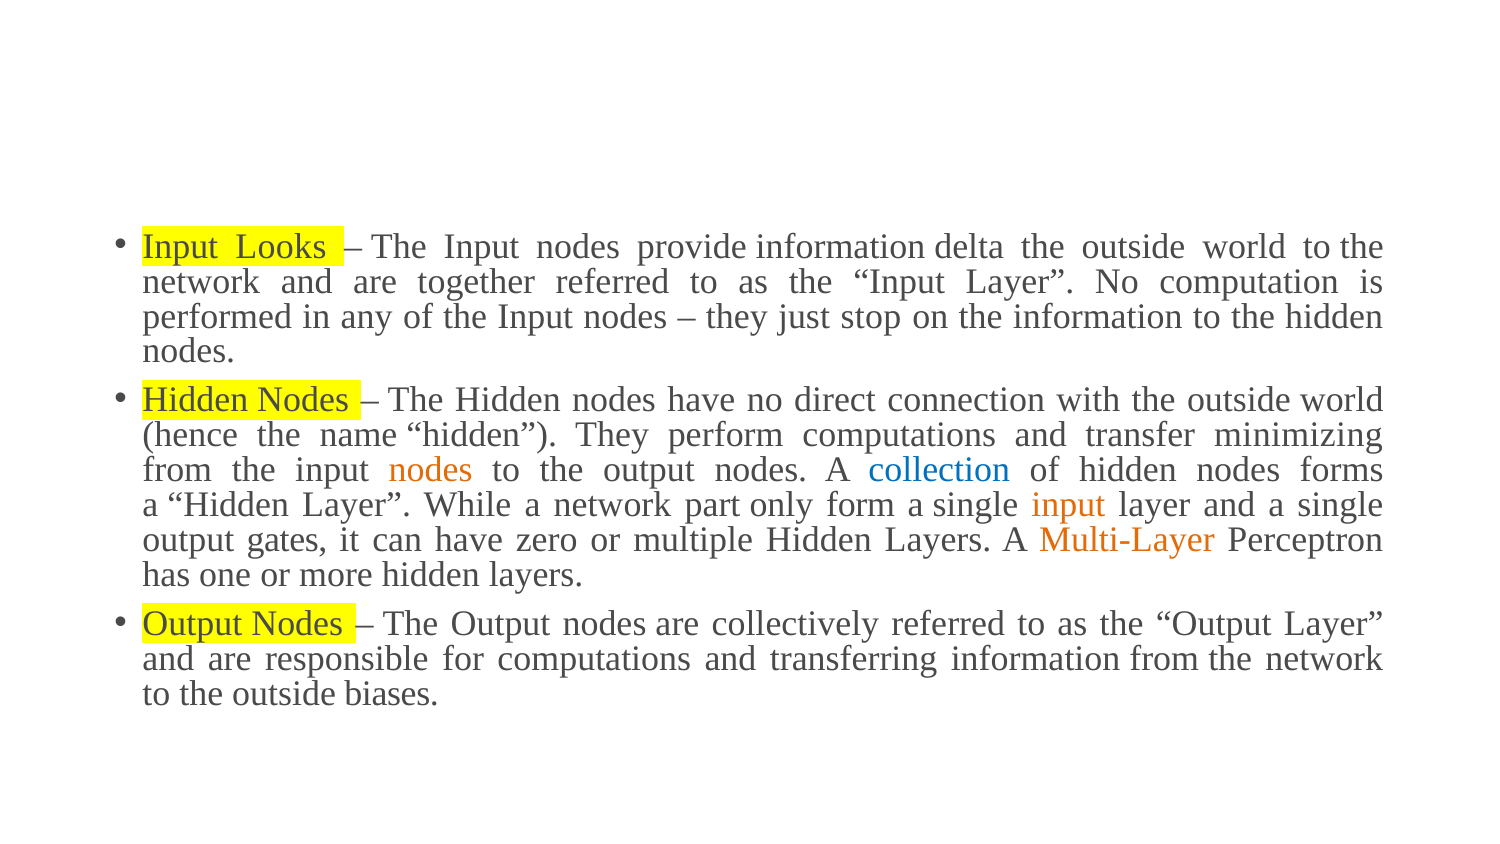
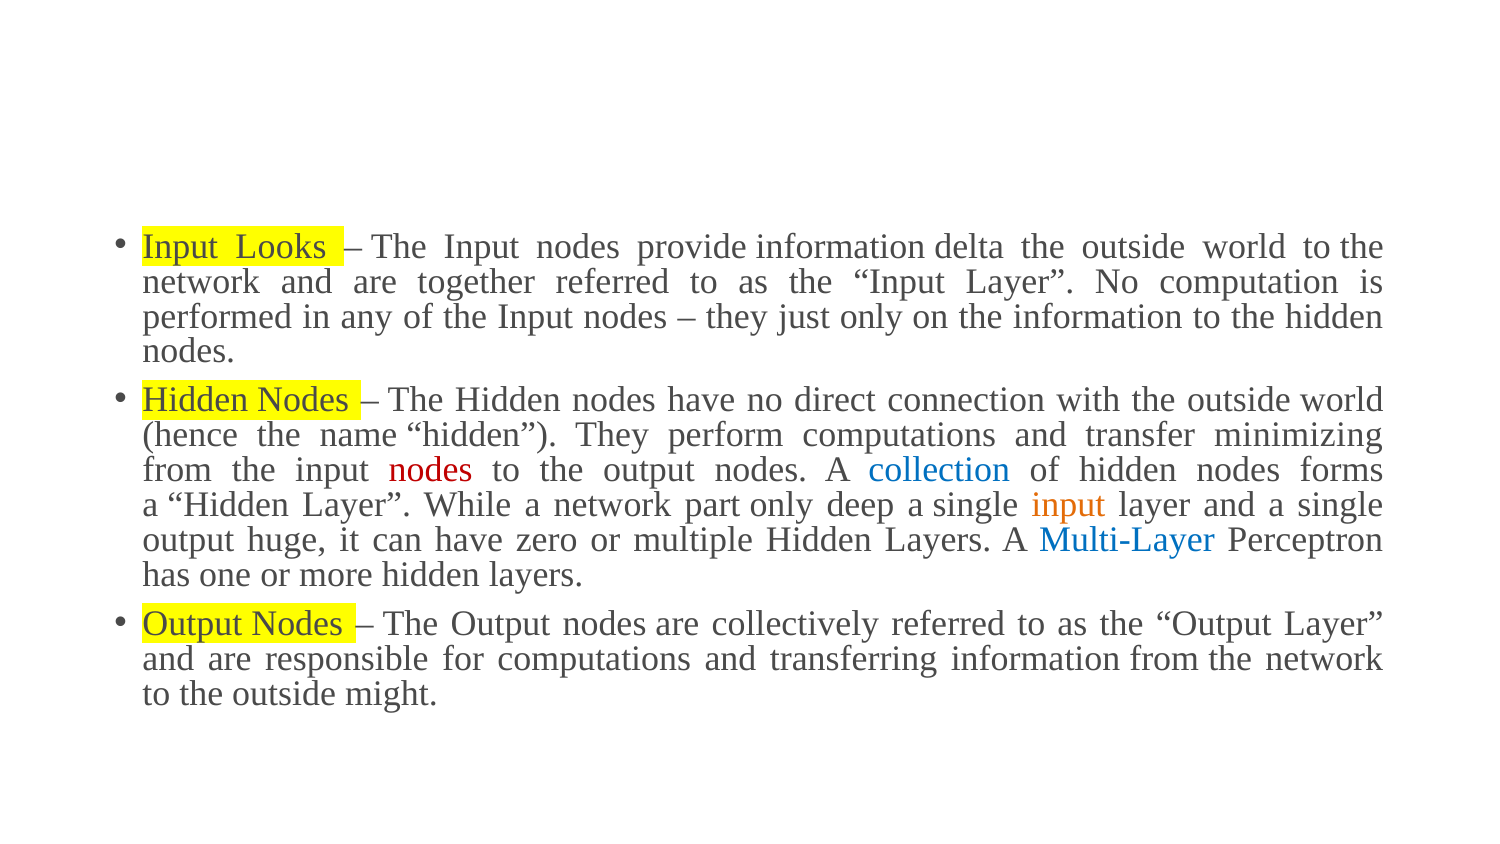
just stop: stop -> only (871, 316)
nodes colour: orange -> red (431, 470)
form: form -> deep (860, 505)
gates: gates -> huge (287, 540)
Multi-Layer colour: orange -> blue (1127, 540)
biases: biases -> might (391, 693)
